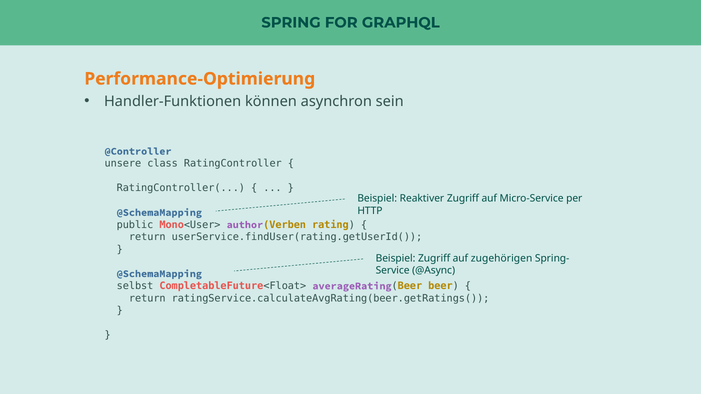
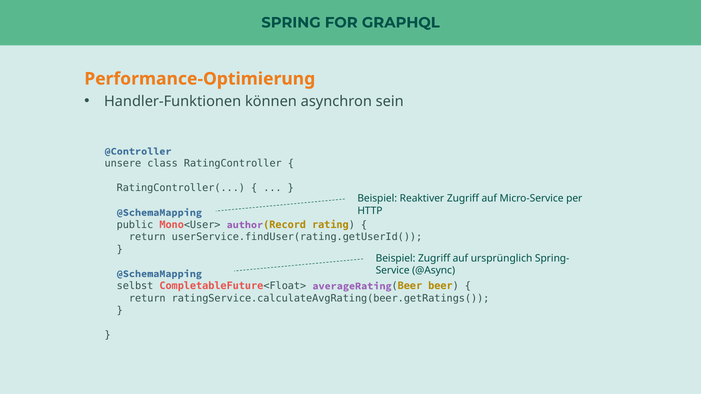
Verben: Verben -> Record (285, 225)
zugehörigen: zugehörigen -> ursprünglich (502, 259)
